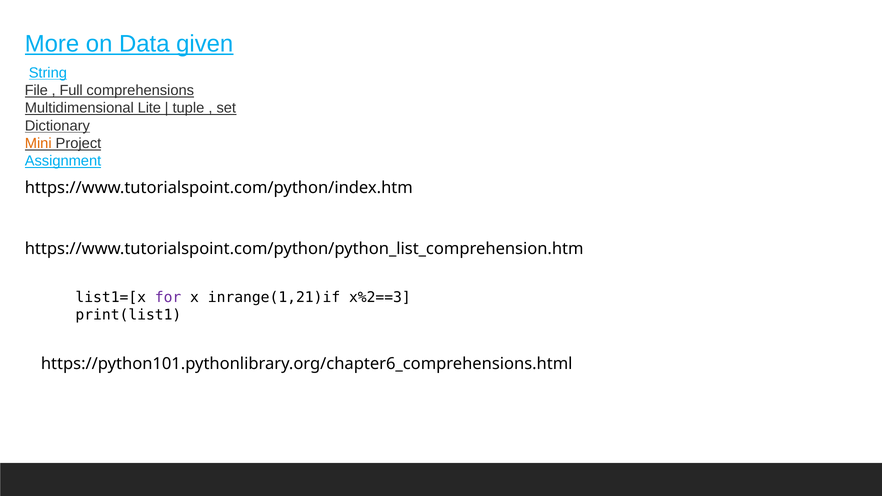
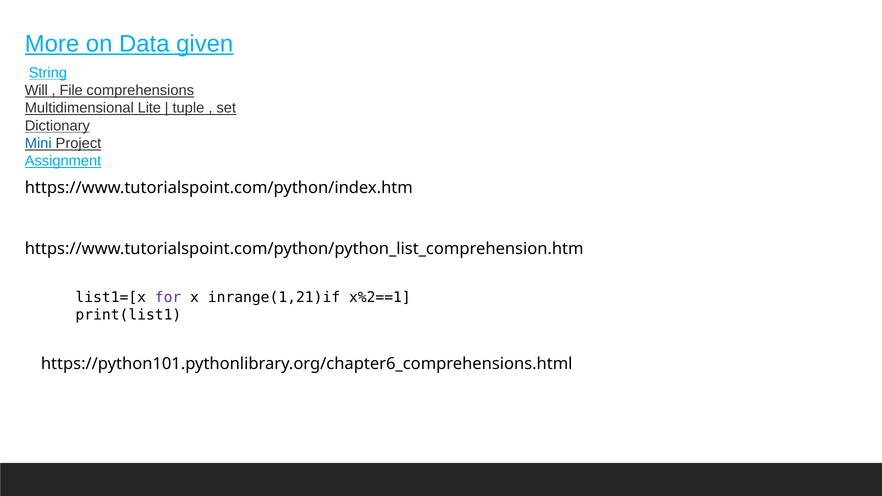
File: File -> Will (36, 90)
Full: Full -> File (71, 90)
Mini colour: orange -> blue (38, 143)
x%2==3: x%2==3 -> x%2==1 (380, 297)
